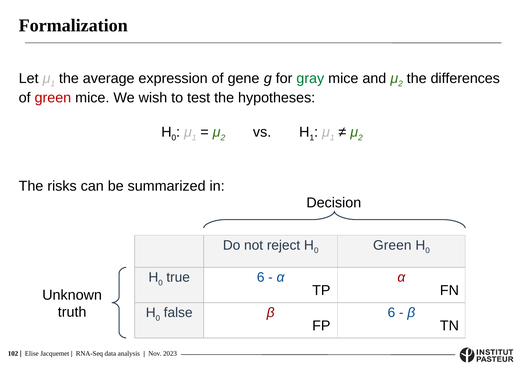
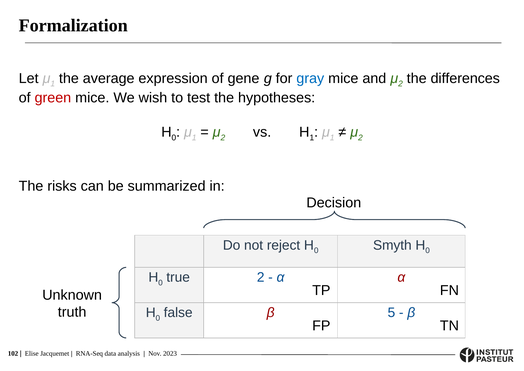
gray colour: green -> blue (310, 78)
Green: Green -> Smyth (392, 245)
true 6: 6 -> 2 (261, 277)
β 6: 6 -> 5 (391, 312)
